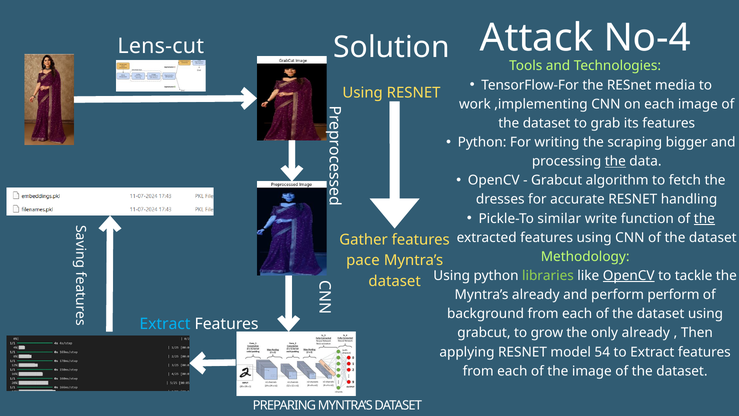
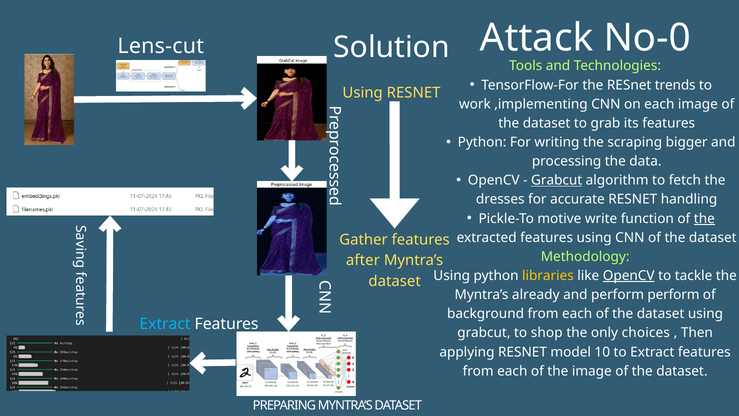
No-4: No-4 -> No-0 (647, 38)
media: media -> trends (675, 85)
the underline: present -> none (615, 161)
Grabcut underline: none -> present (557, 180)
similar: similar -> motive (559, 218)
pace: pace -> after (363, 260)
libraries colour: light green -> yellow (548, 276)
grow: grow -> shop (547, 333)
only already: already -> choices (646, 333)
54: 54 -> 10 (602, 352)
